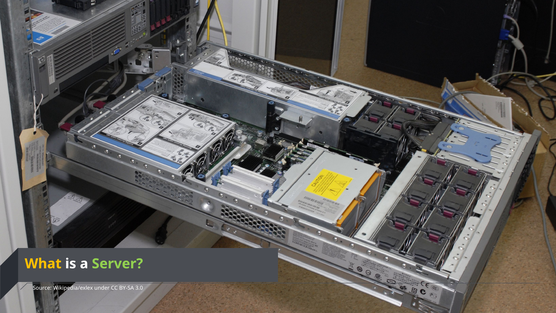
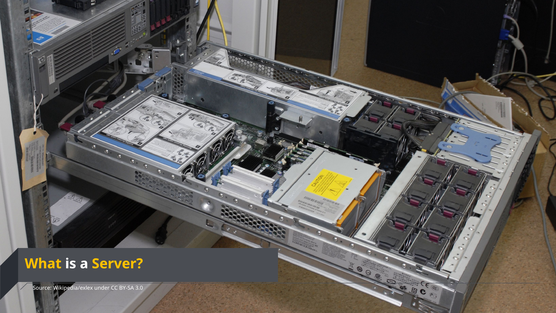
Server colour: light green -> yellow (117, 263)
